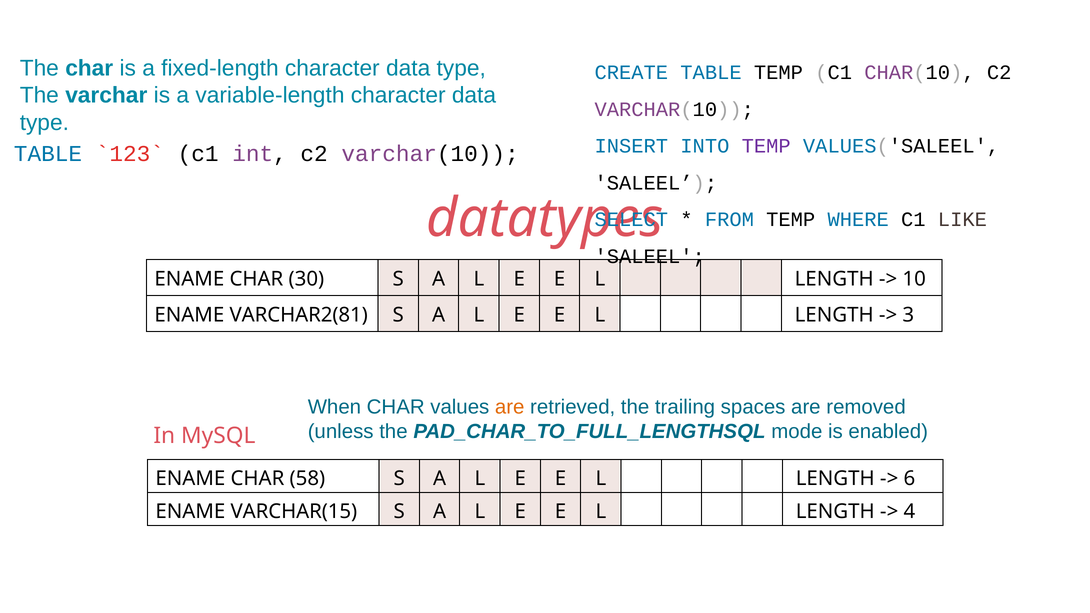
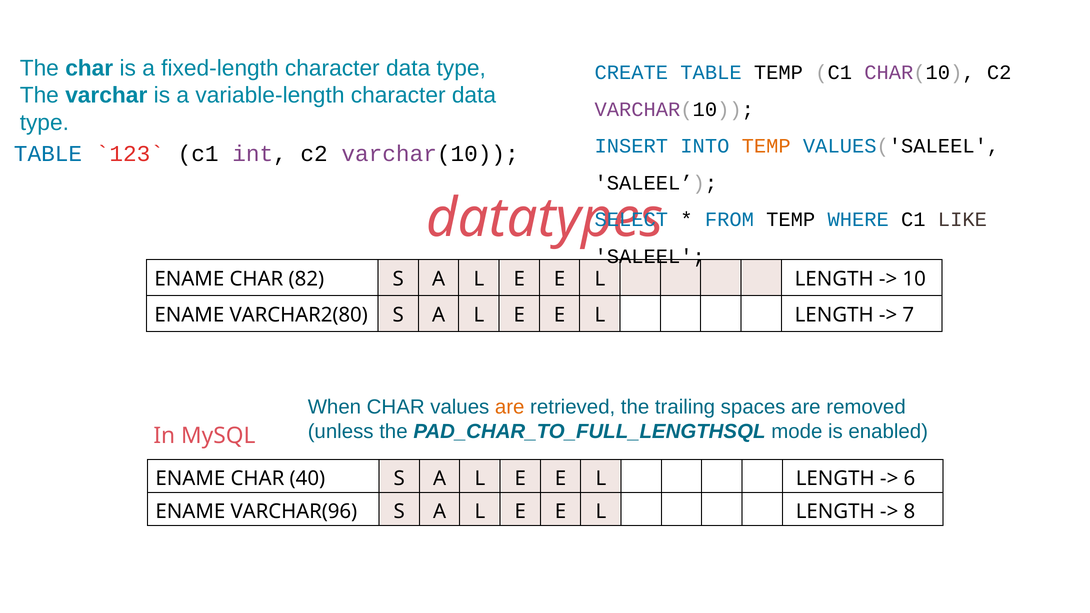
TEMP colour: purple -> orange (766, 146)
30: 30 -> 82 (306, 279)
VARCHAR2(81: VARCHAR2(81 -> VARCHAR2(80 (299, 315)
3: 3 -> 7 (908, 315)
58: 58 -> 40 (307, 479)
VARCHAR(15: VARCHAR(15 -> VARCHAR(96 (294, 512)
4: 4 -> 8 (909, 512)
